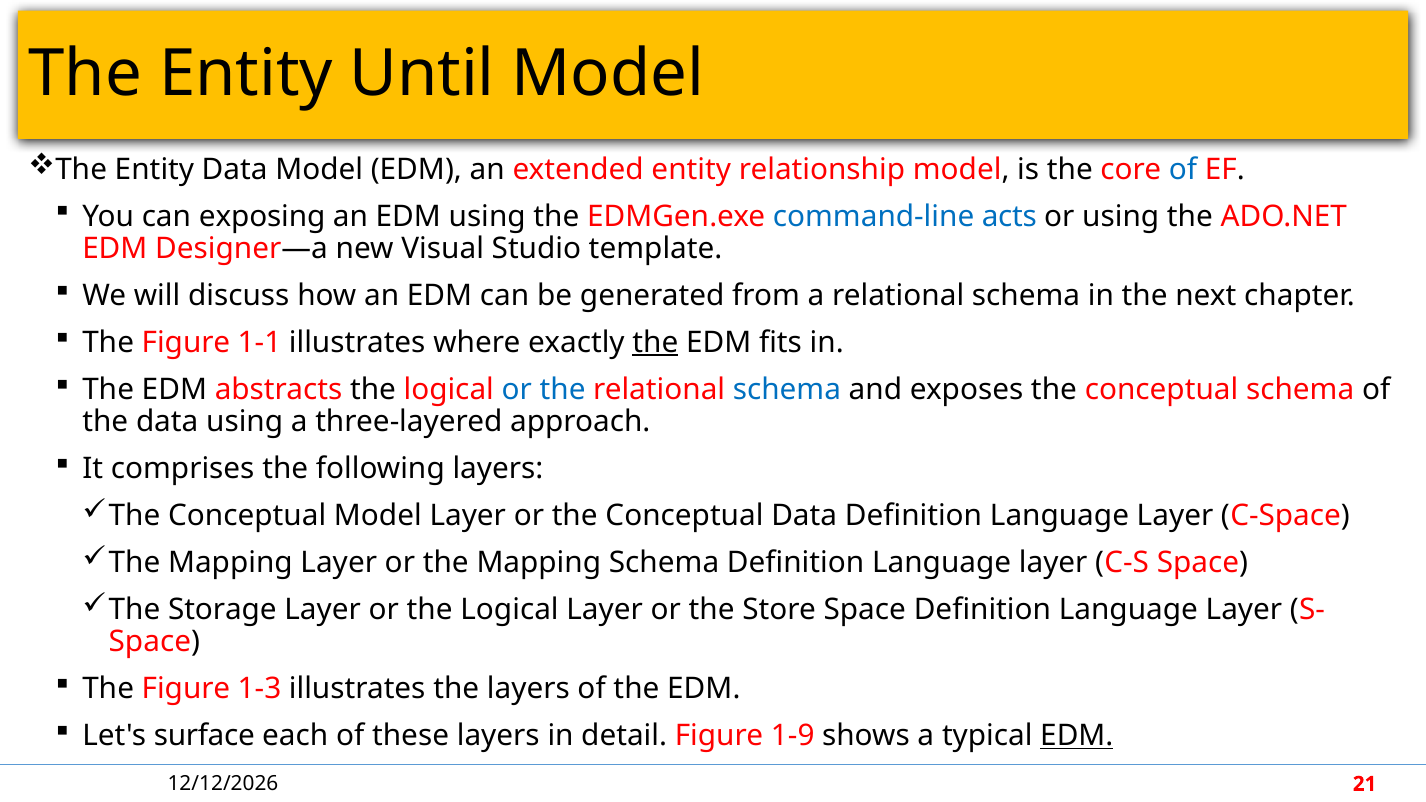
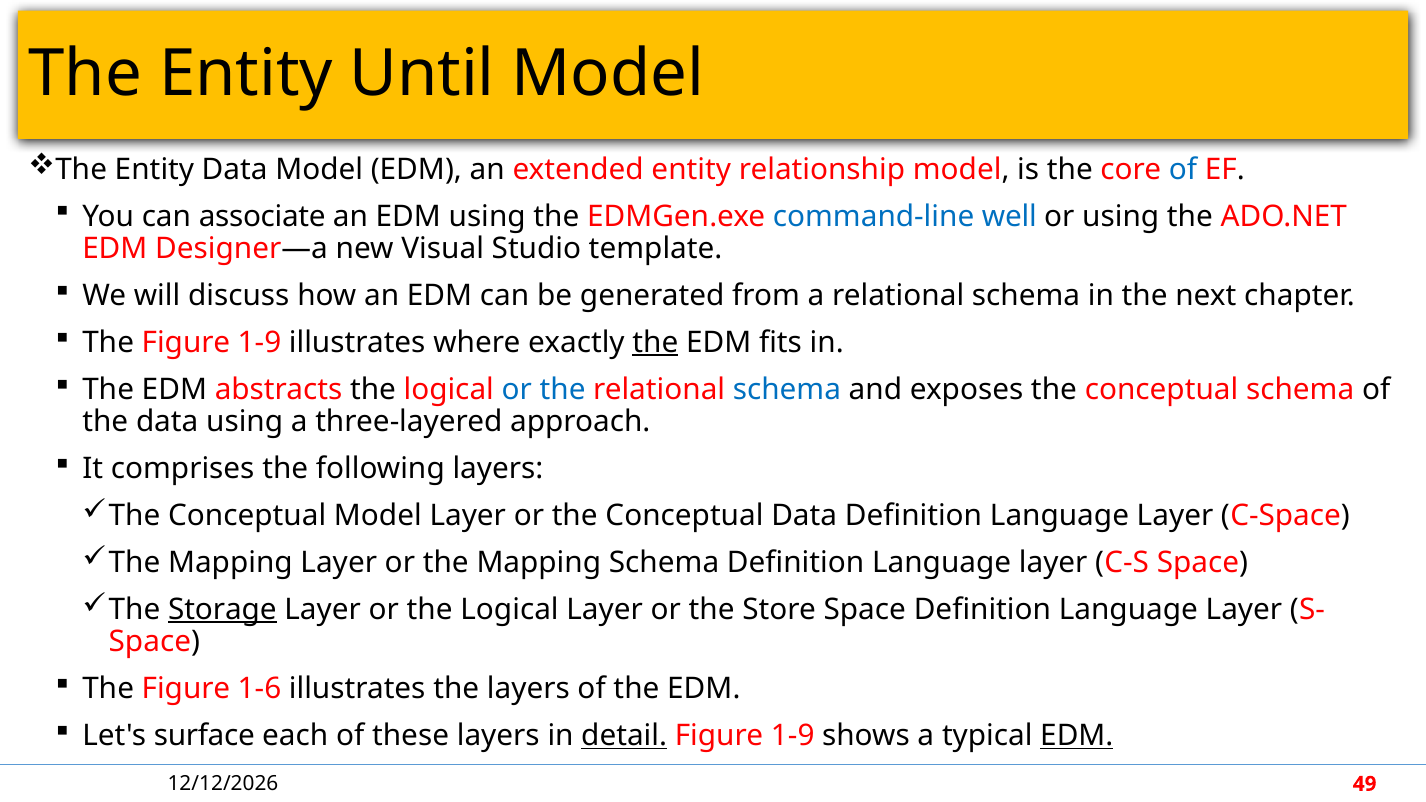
exposing: exposing -> associate (262, 217)
acts: acts -> well (1009, 217)
The Figure 1-1: 1-1 -> 1-9 (260, 343)
Storage underline: none -> present (222, 610)
1-3: 1-3 -> 1-6 (260, 689)
detail underline: none -> present (624, 736)
21: 21 -> 49 (1365, 784)
